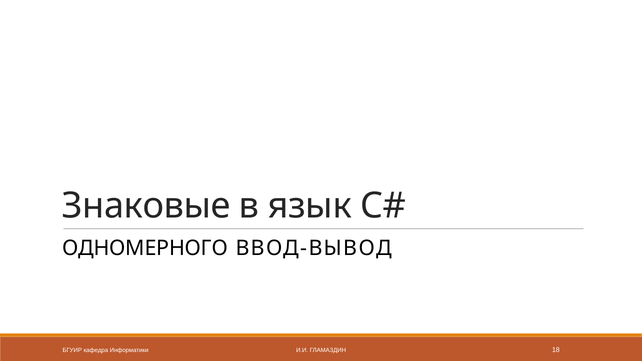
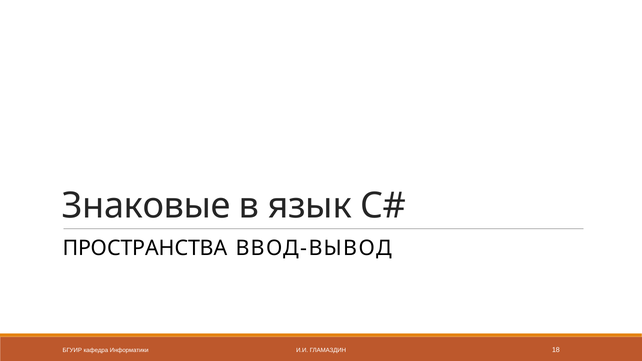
ОДНОМЕРНОГО: ОДНОМЕРНОГО -> ПРОСТРАНСТВА (145, 248)
